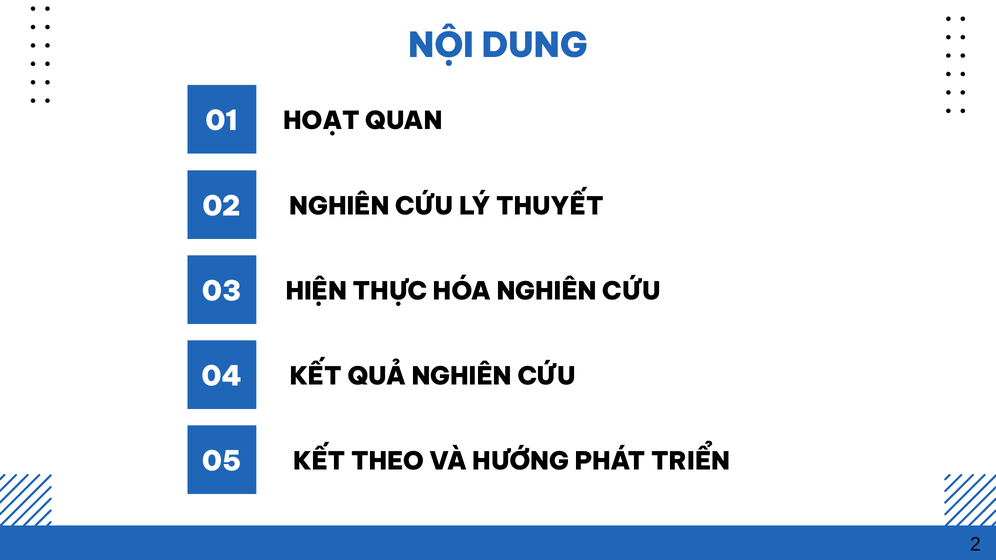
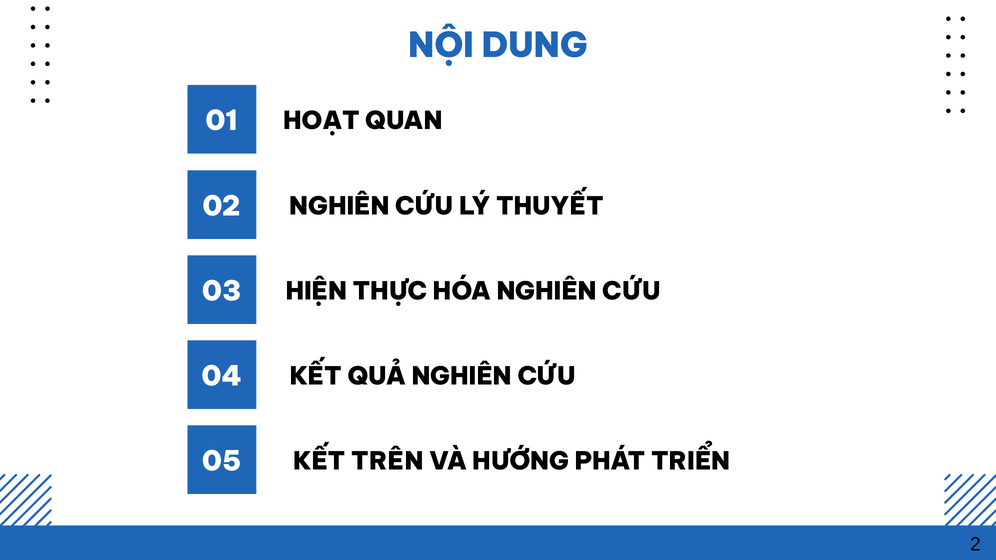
THEO: THEO -> TRÊN (387, 462)
